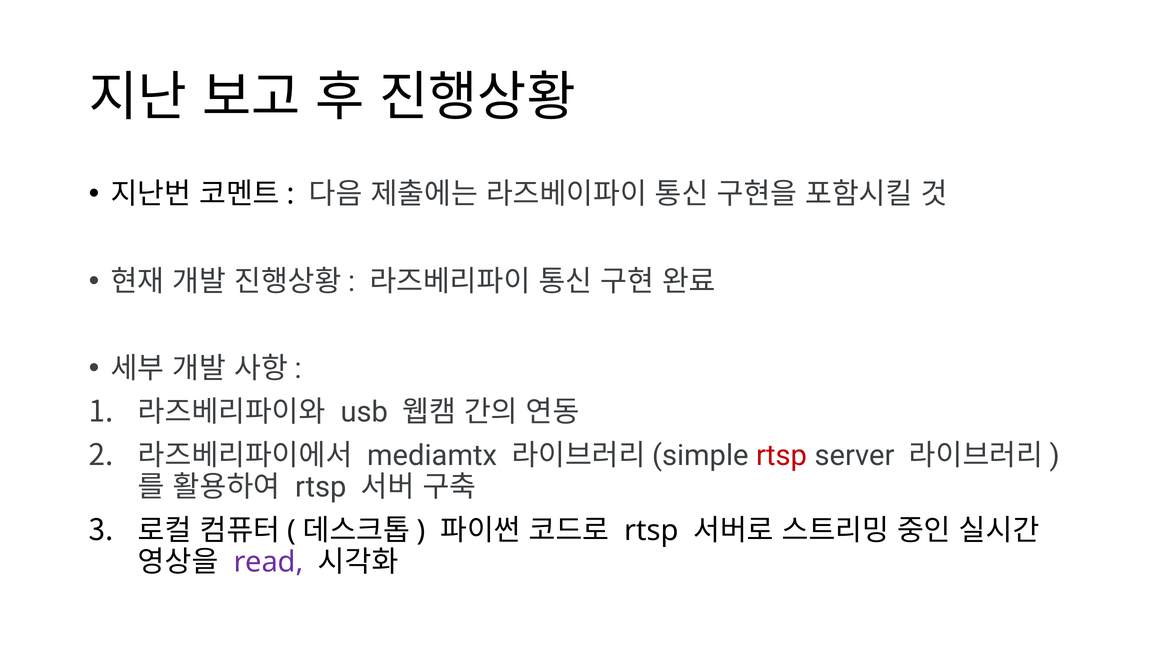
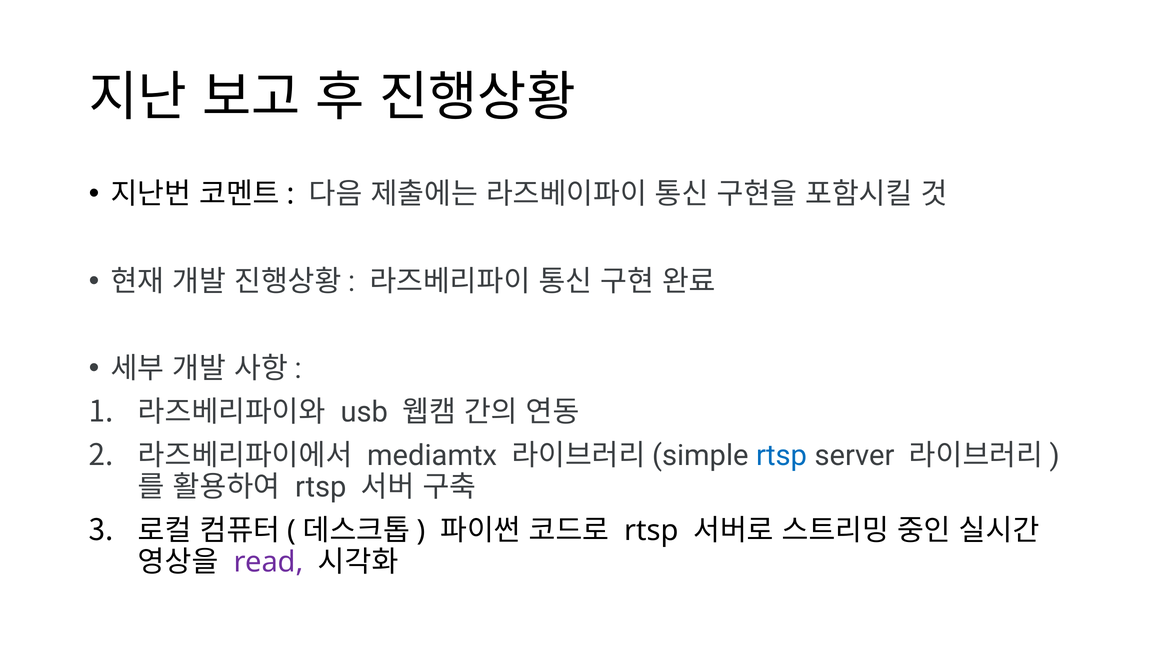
rtsp colour: red -> blue (782, 456)
